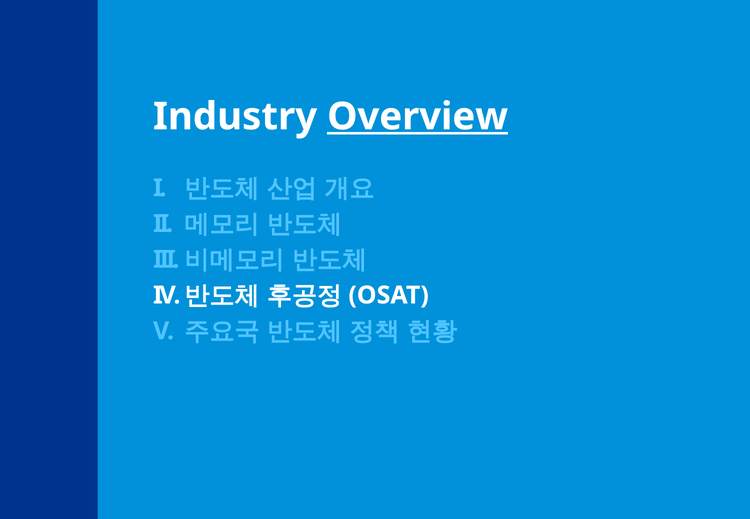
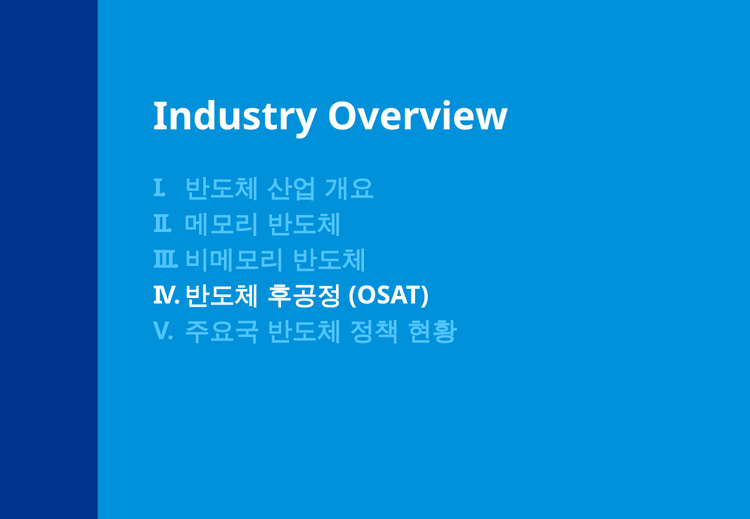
Overview underline: present -> none (418, 117)
